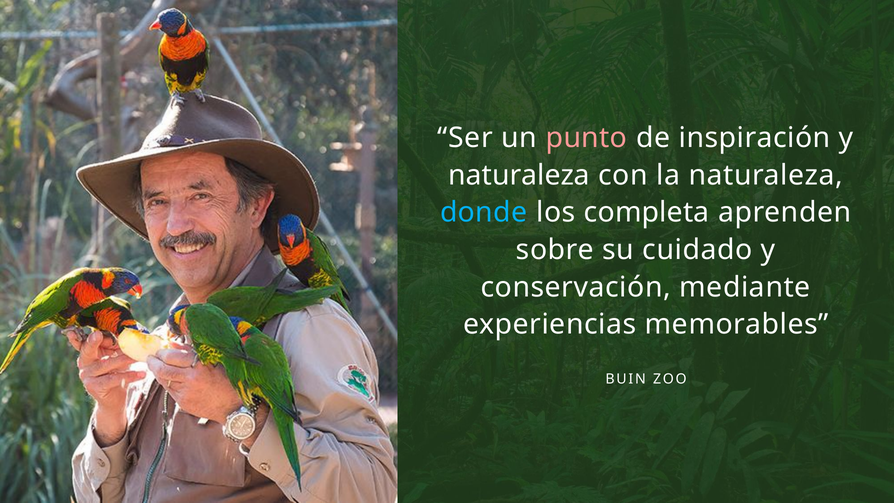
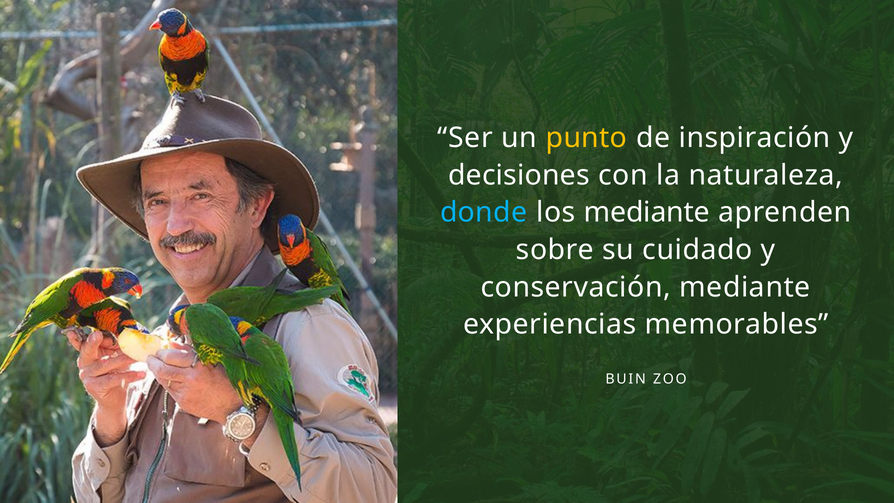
punto colour: pink -> yellow (586, 138)
naturaleza: naturaleza -> decisiones (519, 175)
los completa: completa -> mediante (647, 213)
